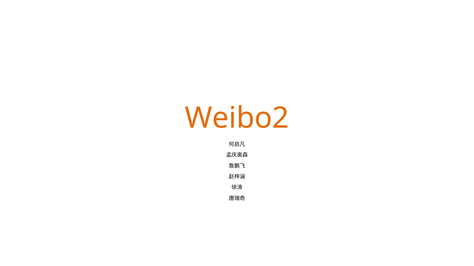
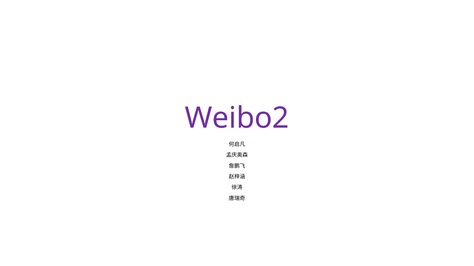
Weibo2 colour: orange -> purple (237, 118)
